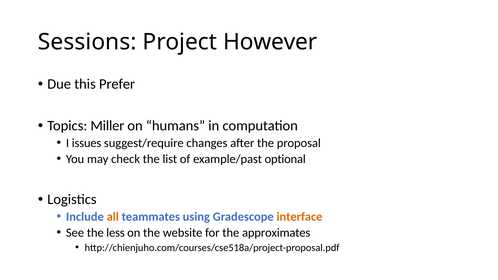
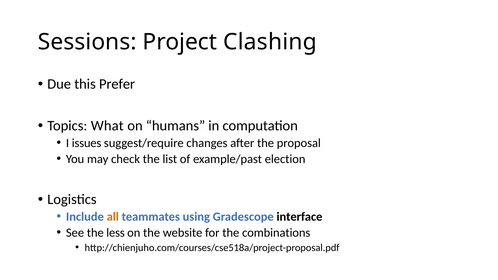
However: However -> Clashing (270, 42)
Miller: Miller -> What (107, 126)
optional: optional -> election (285, 159)
interface colour: orange -> black (299, 217)
approximates: approximates -> combinations (276, 233)
